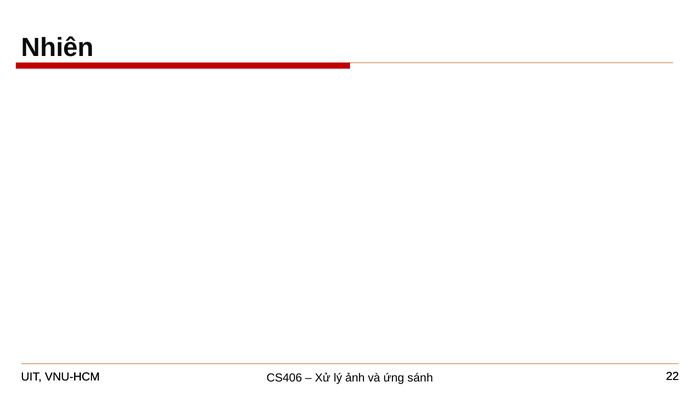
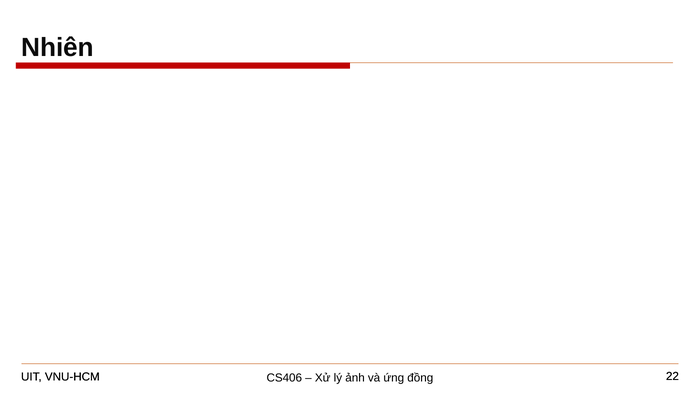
sánh: sánh -> đồng (420, 377)
